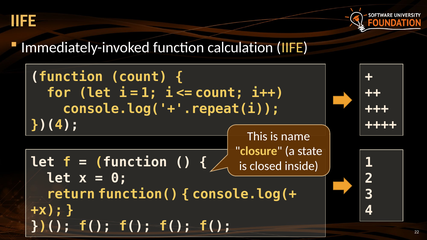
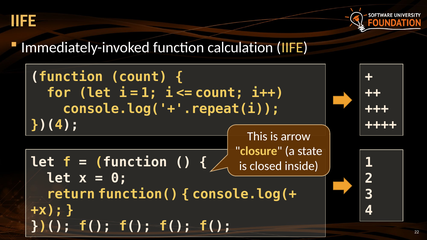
name: name -> arrow (296, 136)
